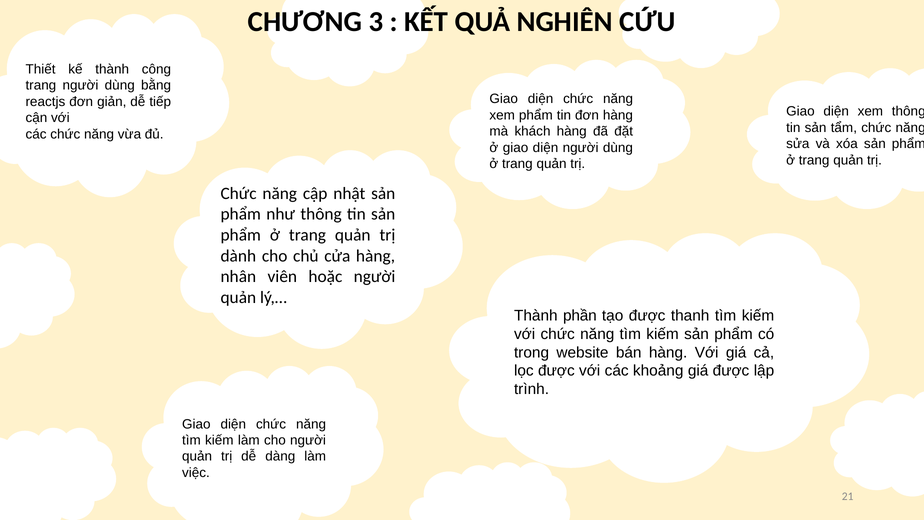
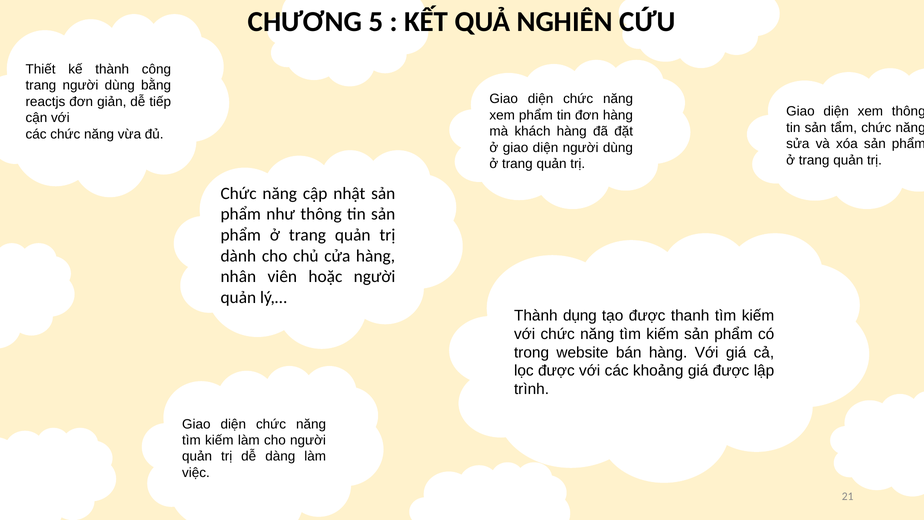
3: 3 -> 5 (376, 22)
phần: phần -> dụng (580, 315)
